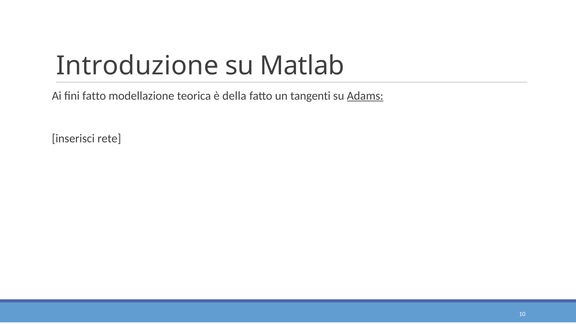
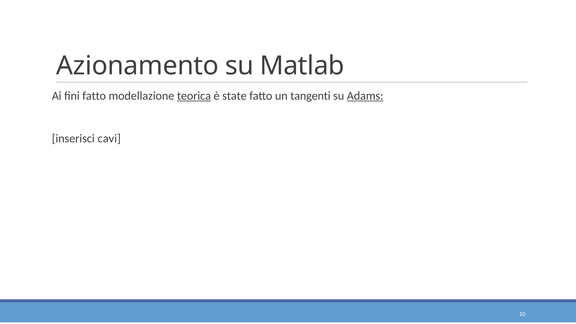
Introduzione: Introduzione -> Azionamento (138, 66)
teorica underline: none -> present (194, 96)
della: della -> state (234, 96)
rete: rete -> cavi (109, 139)
